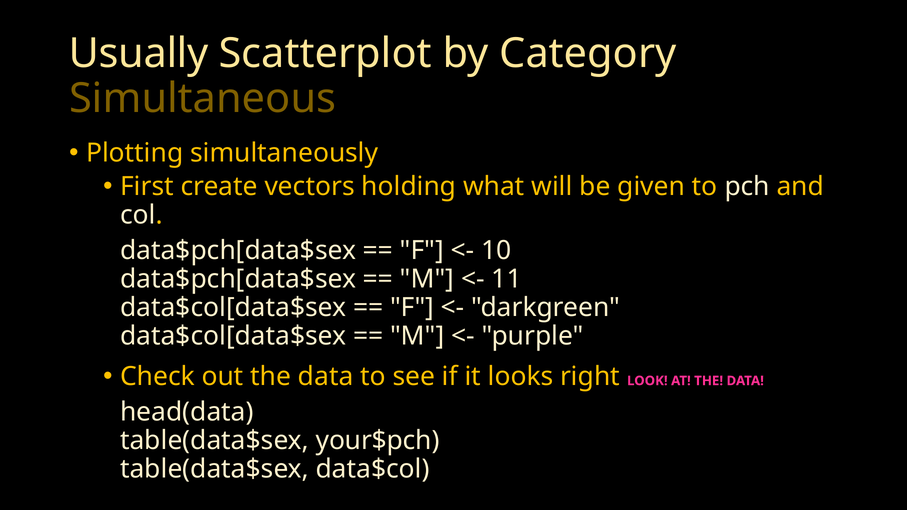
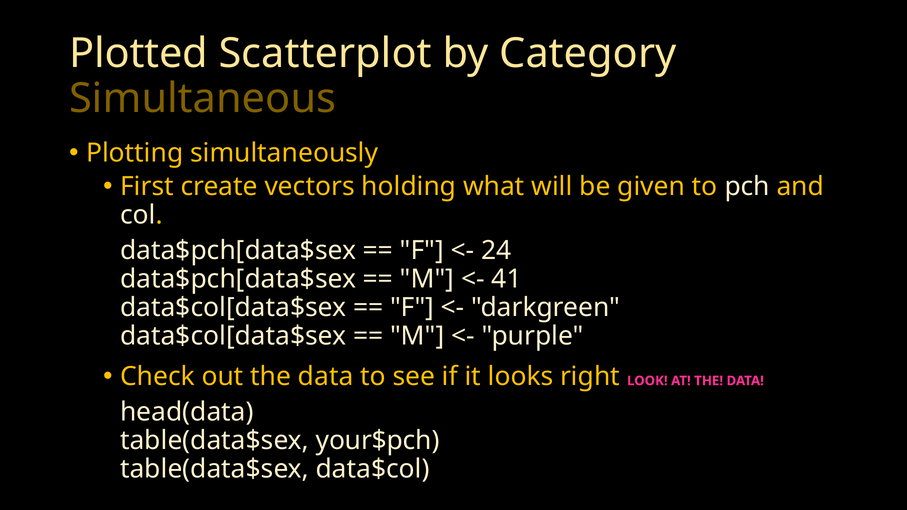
Usually: Usually -> Plotted (139, 54)
10: 10 -> 24 (496, 251)
11: 11 -> 41 (507, 279)
